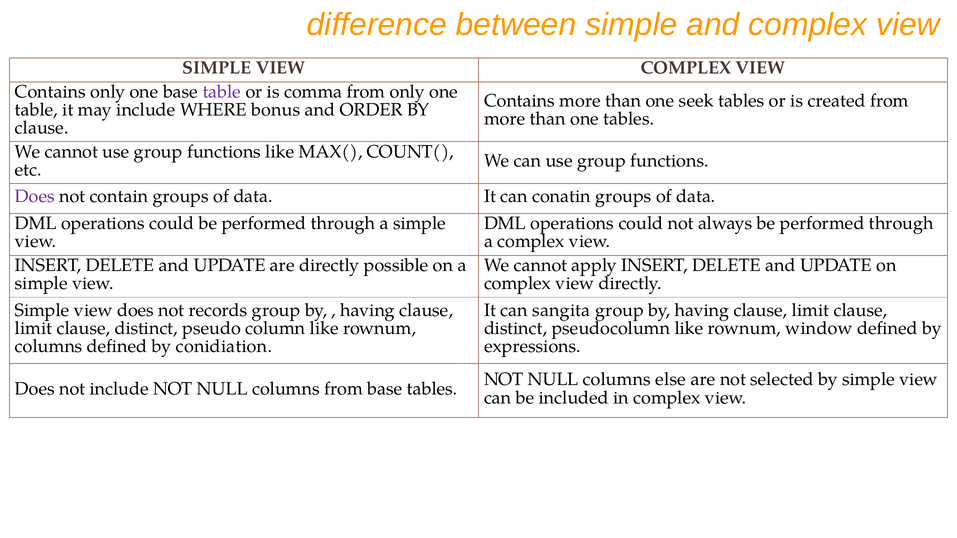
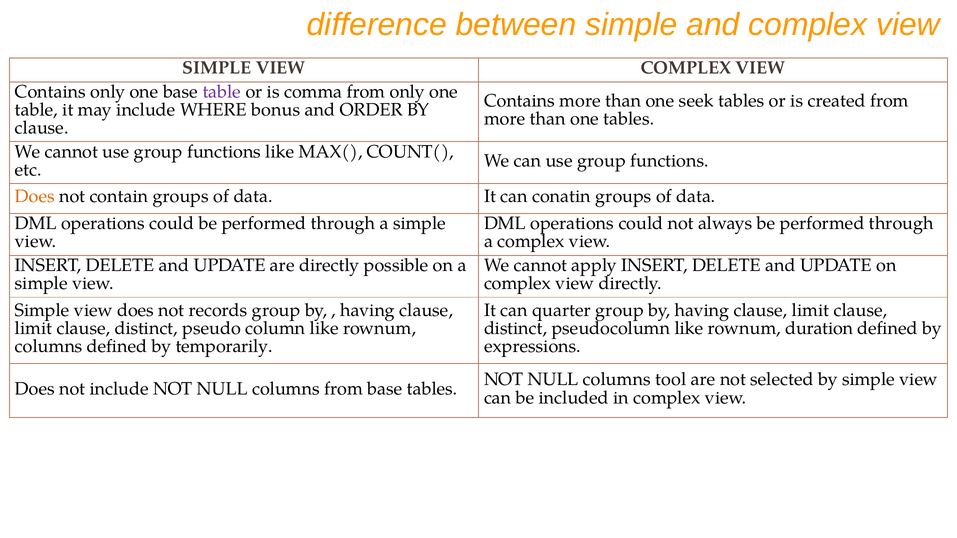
Does colour: purple -> orange (35, 197)
sangita: sangita -> quarter (561, 311)
window: window -> duration (819, 329)
conidiation: conidiation -> temporarily (224, 347)
else: else -> tool (671, 380)
